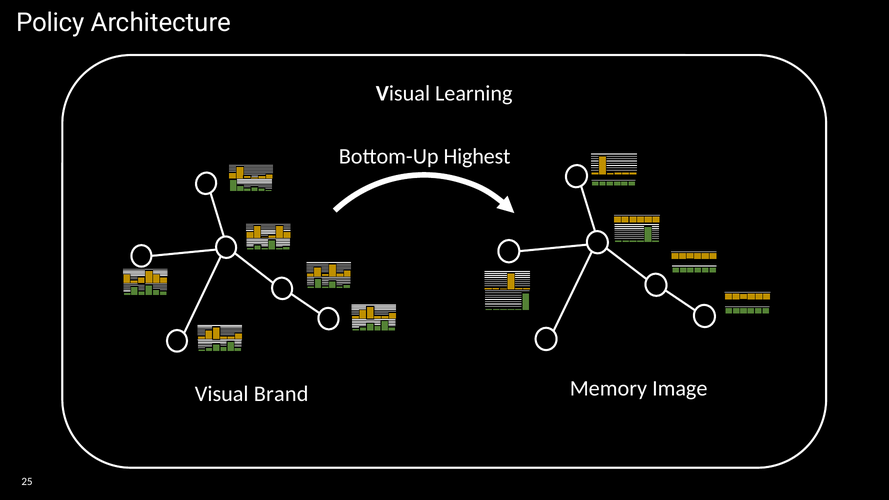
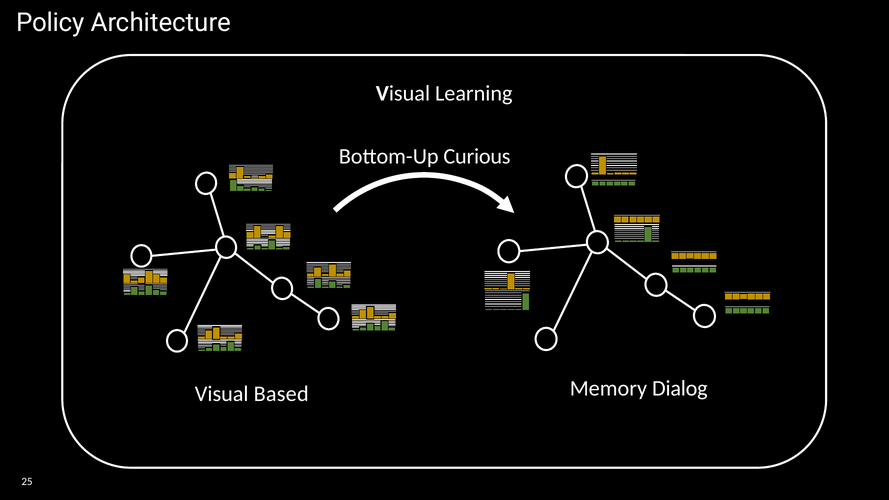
Highest: Highest -> Curious (477, 156)
Brand: Brand -> Based (281, 394)
Memory Image: Image -> Dialog (680, 389)
